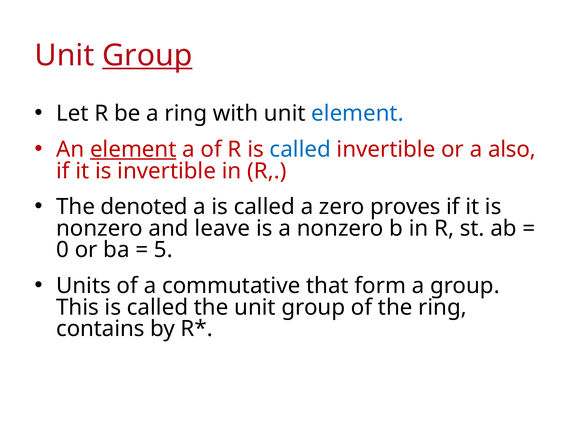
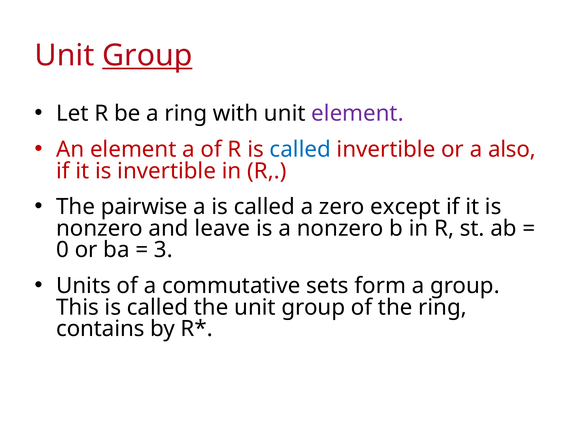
element colour: blue -> purple (358, 113)
element underline: present -> none (133, 149)
denoted: denoted -> pairwise (144, 207)
proves: proves -> except (405, 207)
5: 5 -> 3 (163, 250)
that: that -> sets (327, 286)
